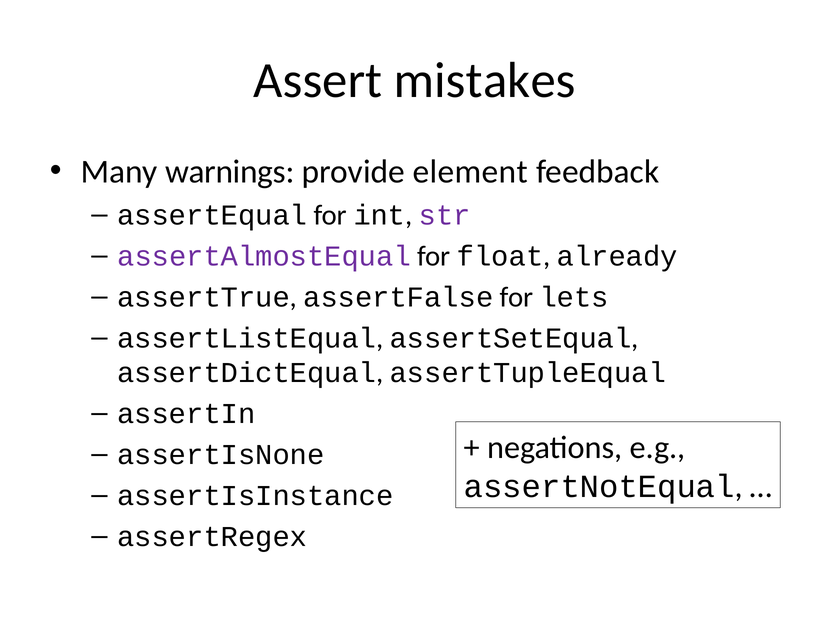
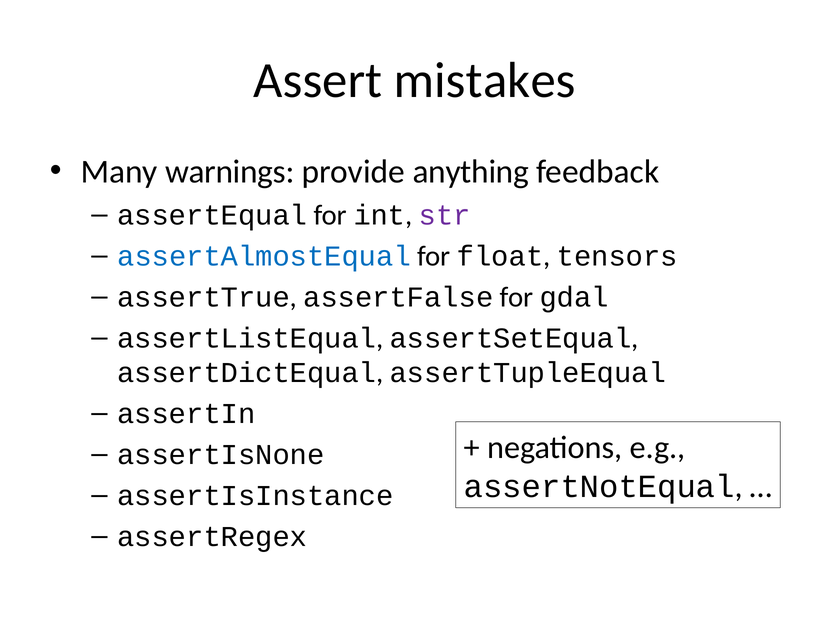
element: element -> anything (471, 172)
assertAlmostEqual colour: purple -> blue (264, 256)
already: already -> tensors (617, 256)
lets: lets -> gdal (574, 297)
